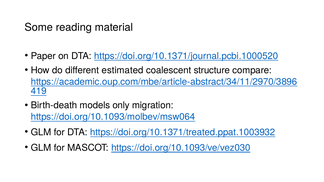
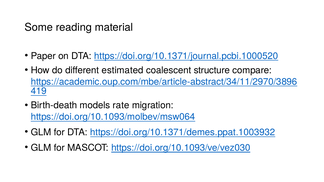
only: only -> rate (121, 105)
https://doi.org/10.1371/treated.ppat.1003932: https://doi.org/10.1371/treated.ppat.1003932 -> https://doi.org/10.1371/demes.ppat.1003932 (183, 132)
